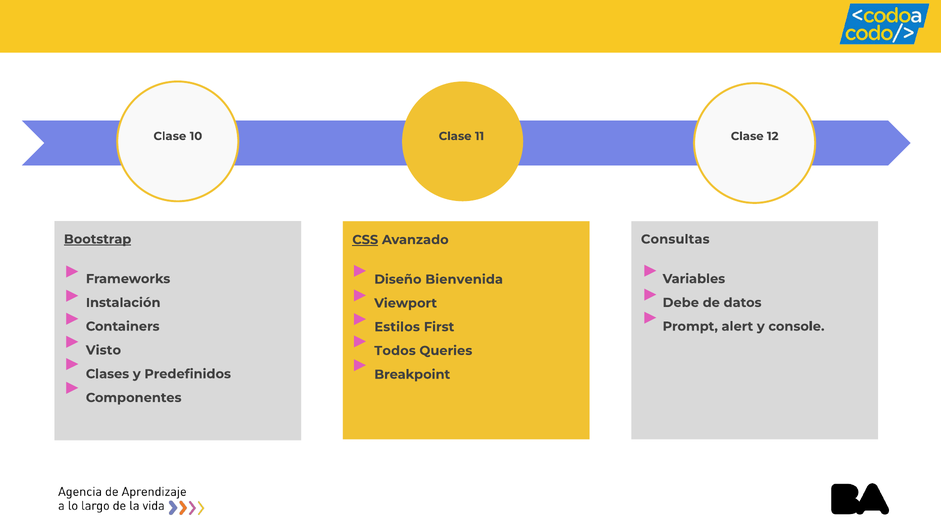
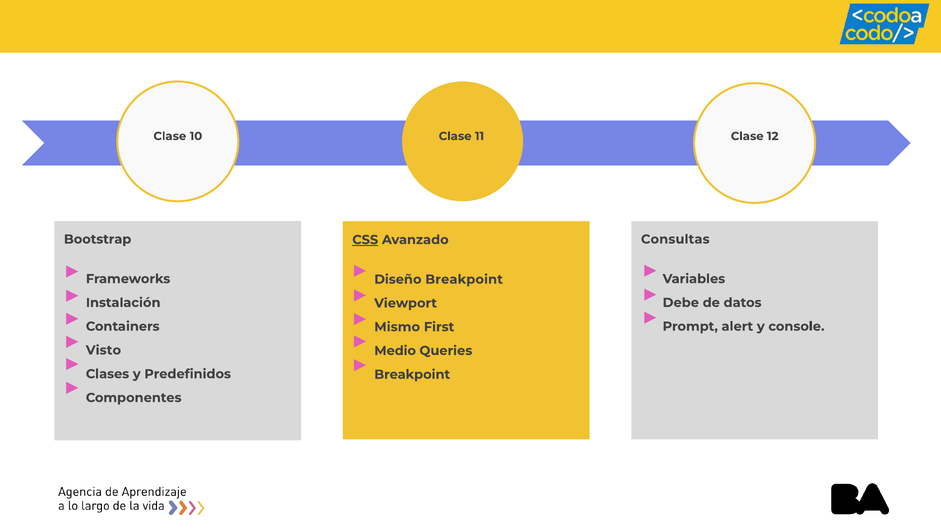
Bootstrap underline: present -> none (98, 239)
Diseño Bienvenida: Bienvenida -> Breakpoint (464, 280)
Estilos: Estilos -> Mismo (397, 327)
Todos: Todos -> Medio (395, 351)
